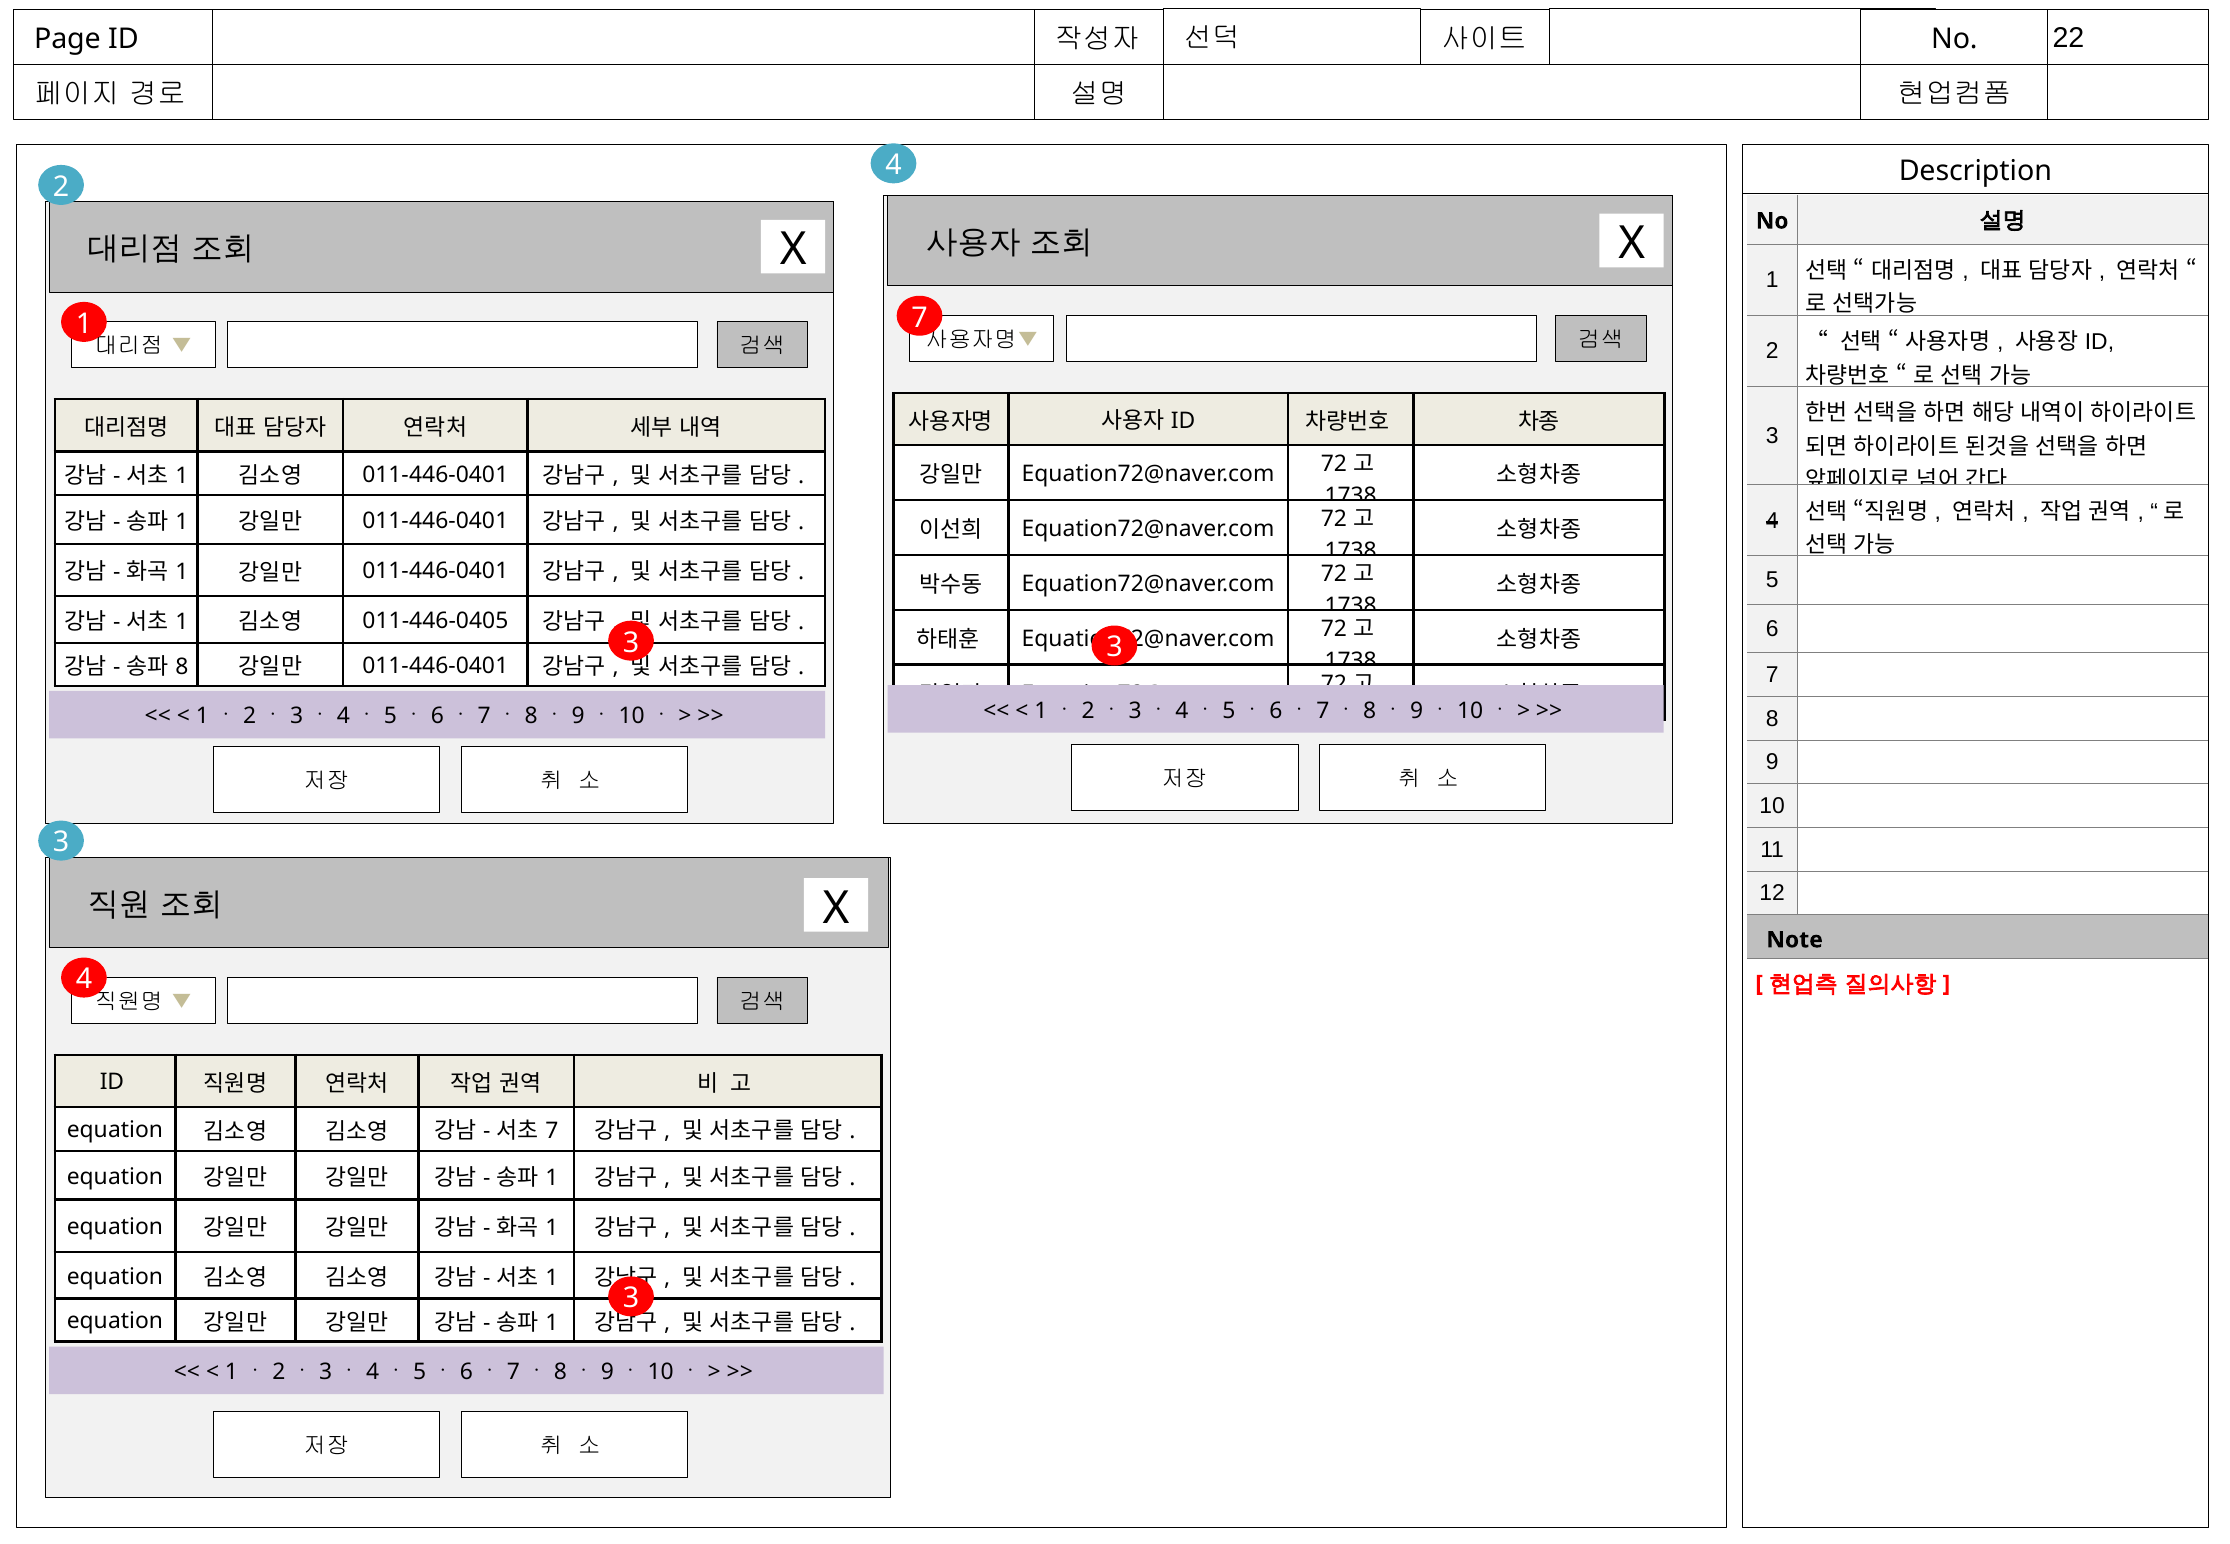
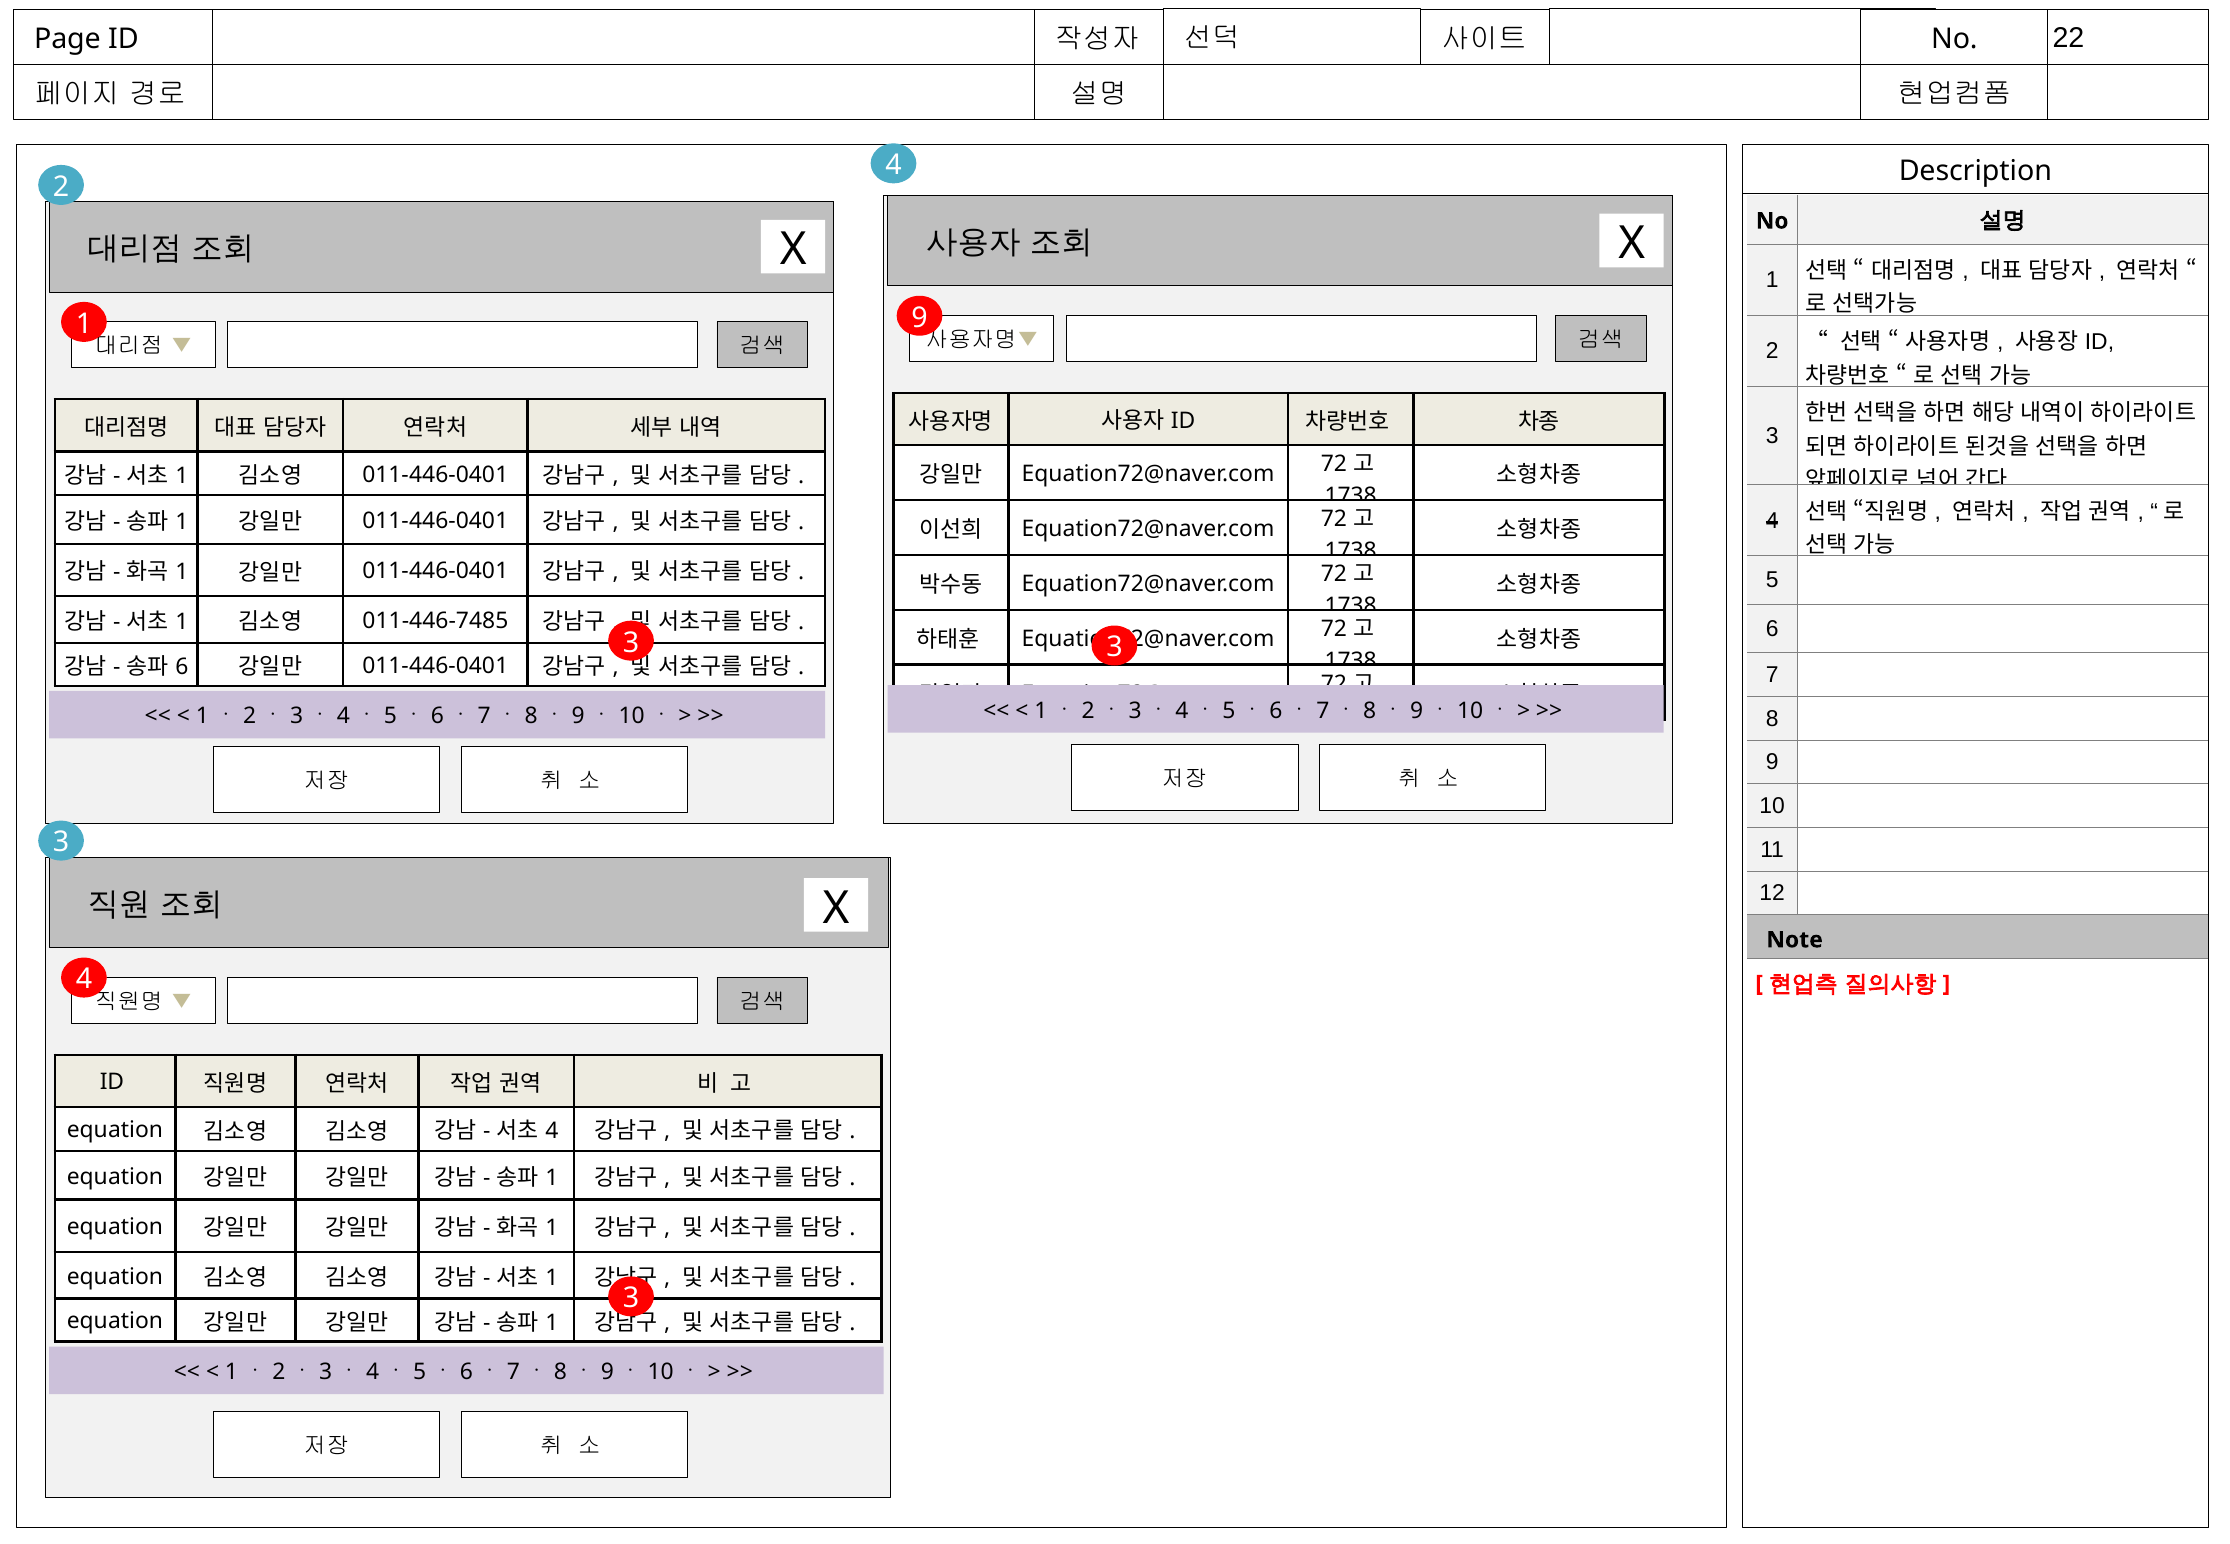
1 7: 7 -> 9 (920, 318)
011-446-0405: 011-446-0405 -> 011-446-7485 (435, 621)
8: 8 -> 6 (182, 667)
7: 7 -> 4 (552, 1131)
